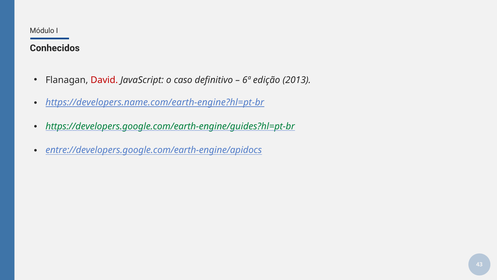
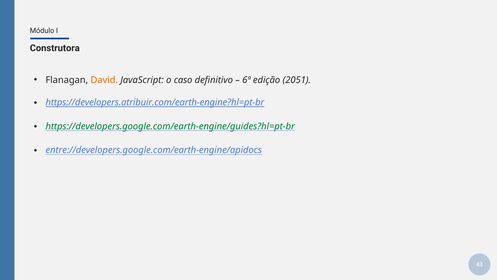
Conhecidos: Conhecidos -> Construtora (55, 48)
David colour: red -> orange (104, 80)
2013: 2013 -> 2051 (297, 80)
https://developers.name.com/earth-engine?hl=pt-br: https://developers.name.com/earth-engine?hl=pt-br -> https://developers.atribuir.com/earth-engine?hl=pt-br (155, 102)
